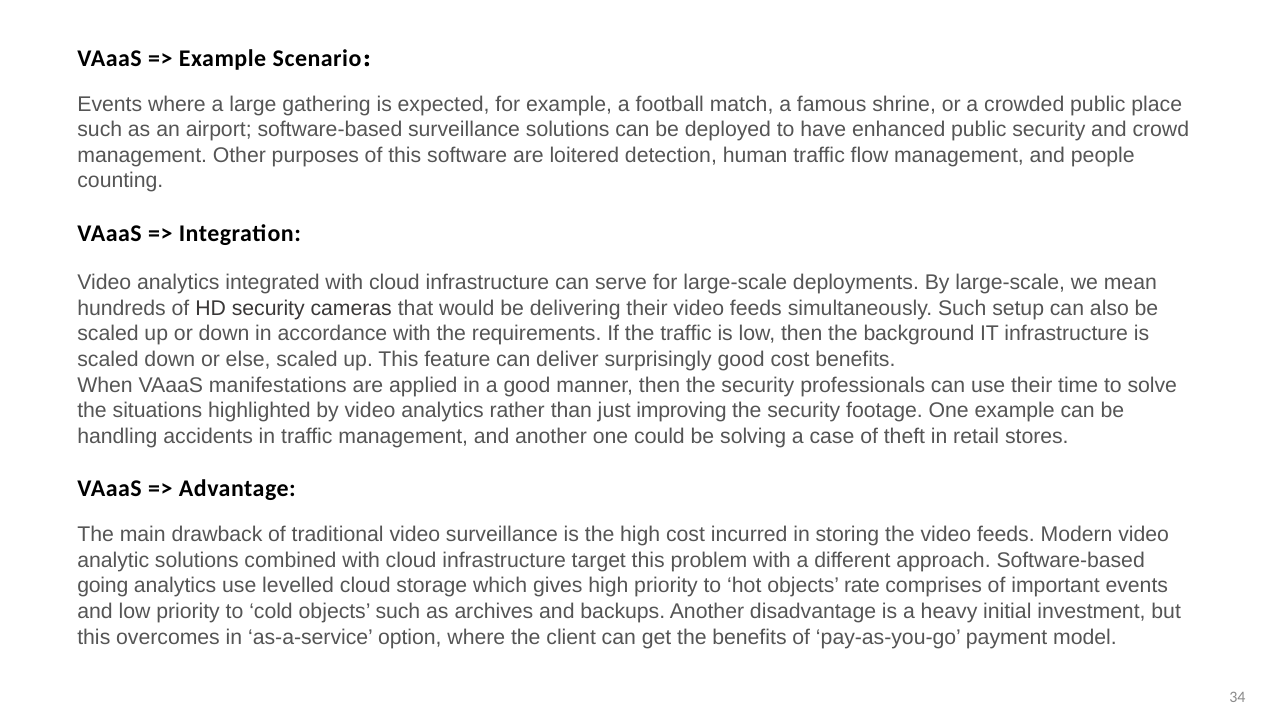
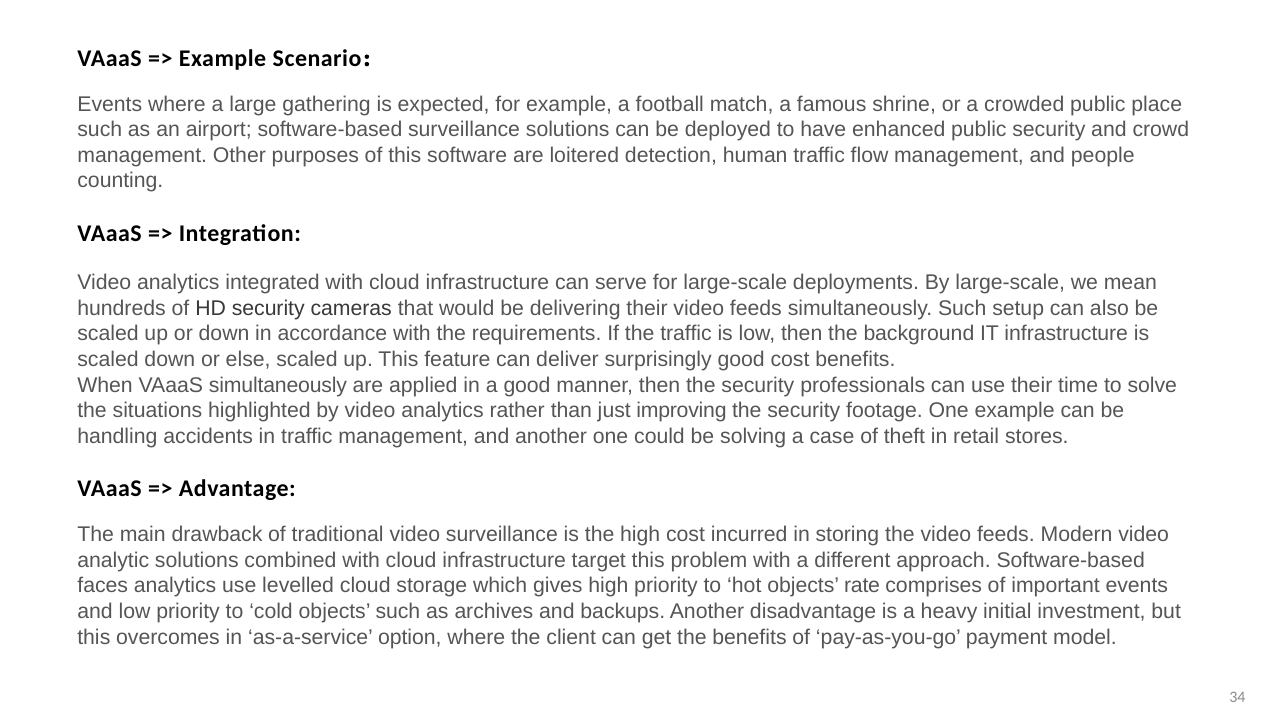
VAaaS manifestations: manifestations -> simultaneously (278, 385)
going: going -> faces (103, 586)
